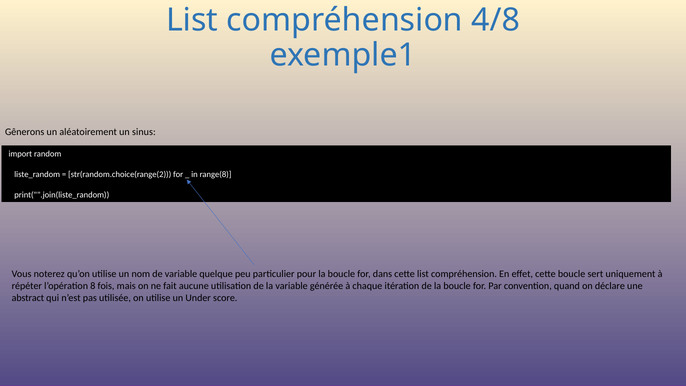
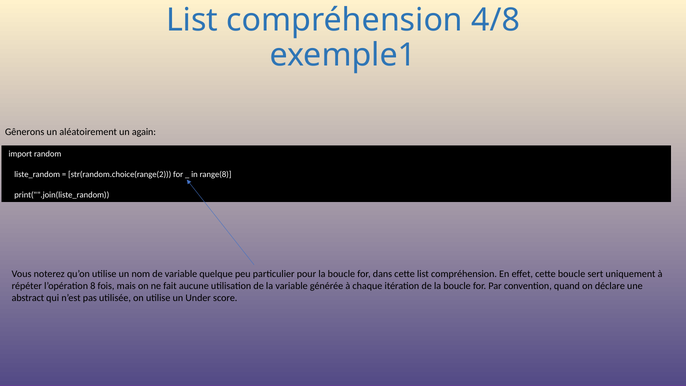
sinus: sinus -> again (144, 132)
